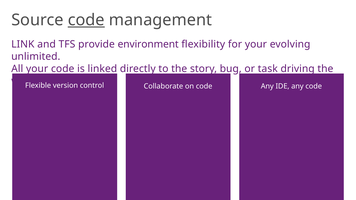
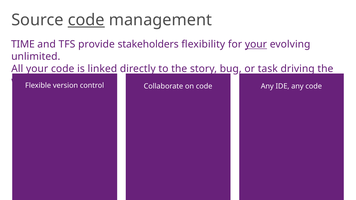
LINK: LINK -> TIME (23, 44)
environment: environment -> stakeholders (148, 44)
your underline: none -> present (256, 44)
